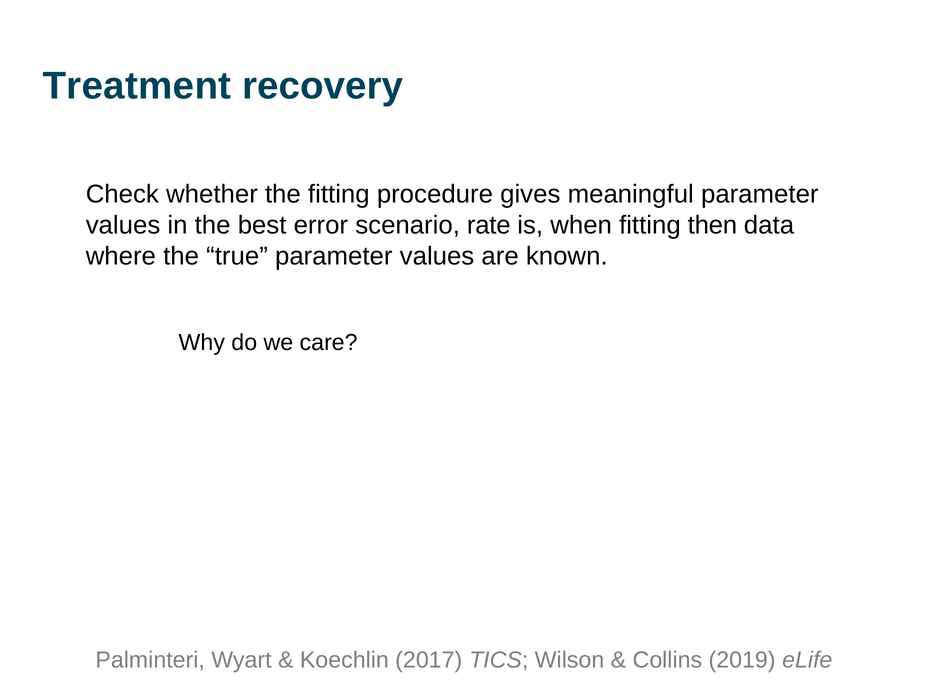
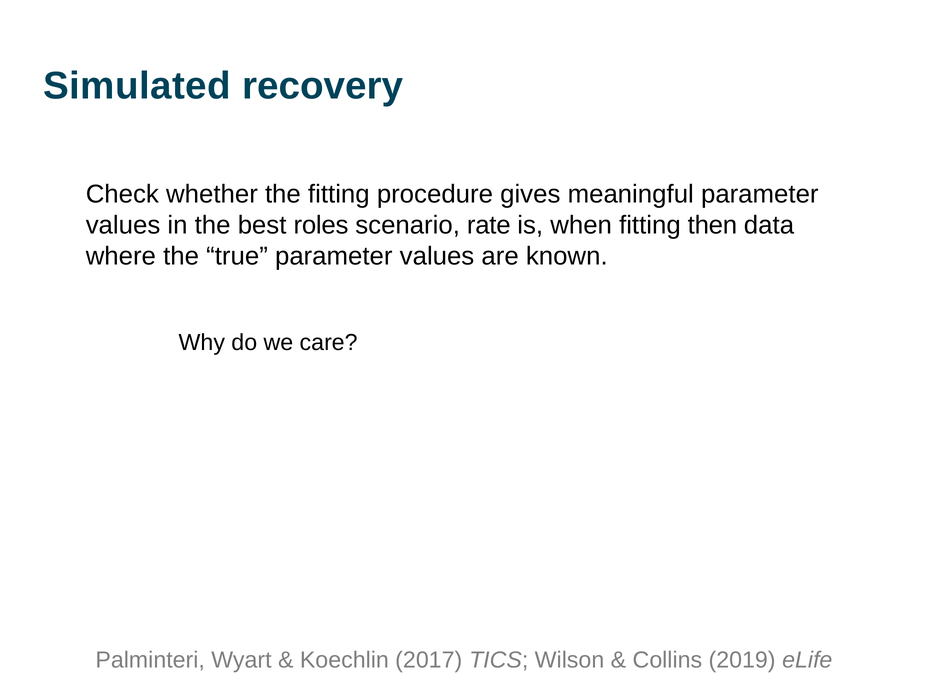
Treatment: Treatment -> Simulated (137, 86)
error: error -> roles (321, 225)
